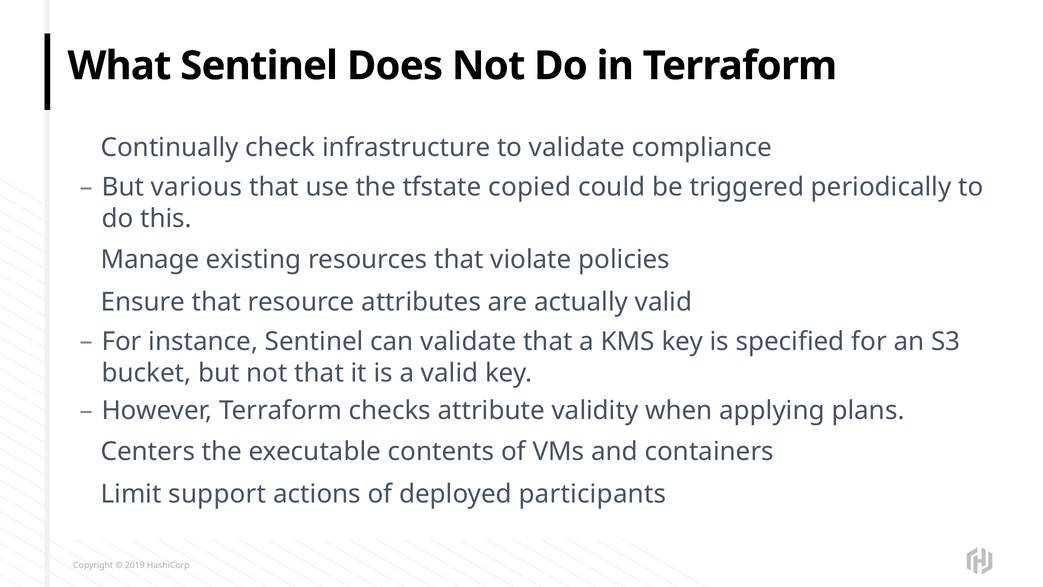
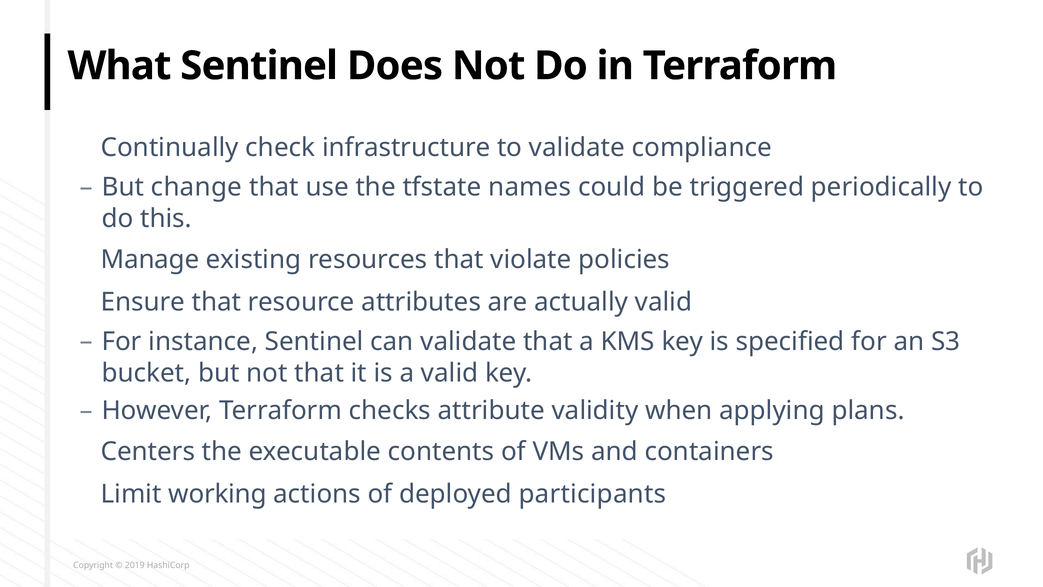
various: various -> change (197, 187)
copied: copied -> names (530, 187)
support: support -> working (218, 494)
